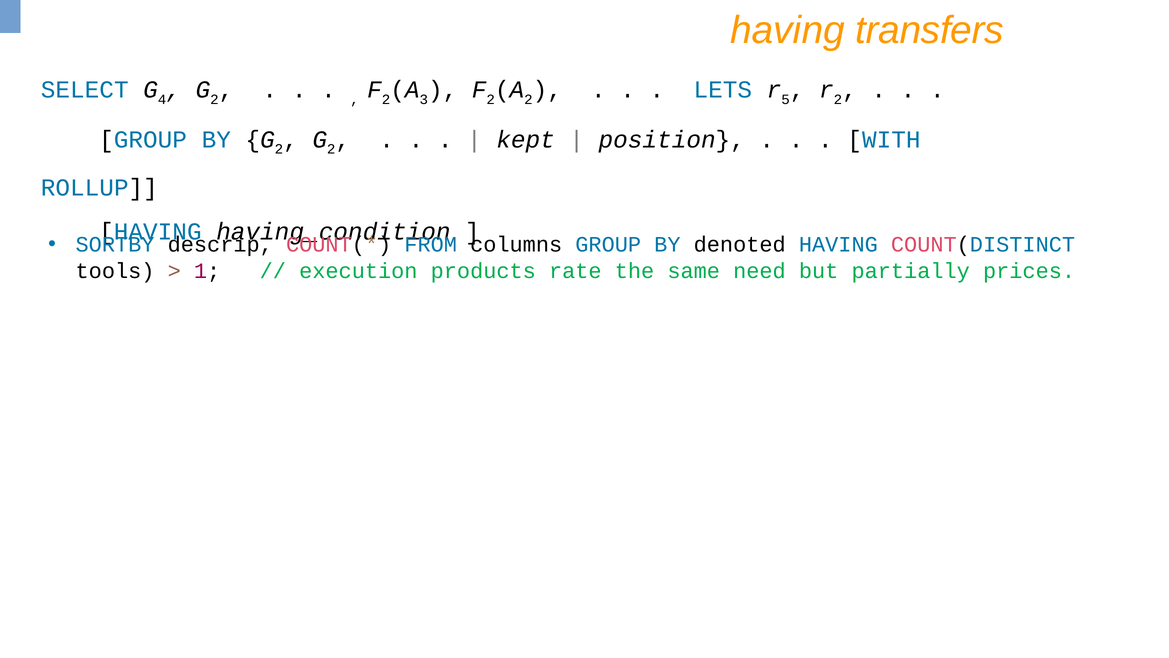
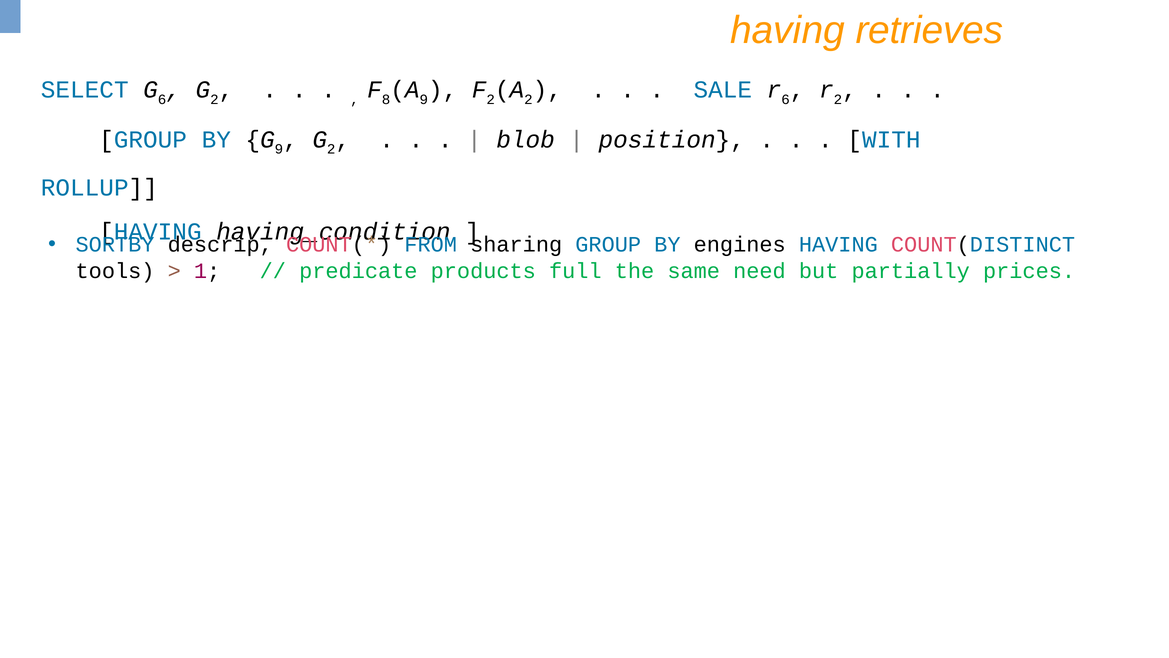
transfers: transfers -> retrieves (930, 30)
4: 4 -> 6 (162, 99)
2: 2 -> 8 (386, 99)
3: 3 -> 9 (424, 99)
LETS: LETS -> SALE (723, 90)
5: 5 -> 6 (786, 99)
2: 2 -> 9 (279, 149)
kept: kept -> blob (526, 140)
columns: columns -> sharing (516, 244)
denoted: denoted -> engines (740, 244)
execution: execution -> predicate (358, 271)
rate: rate -> full (575, 271)
